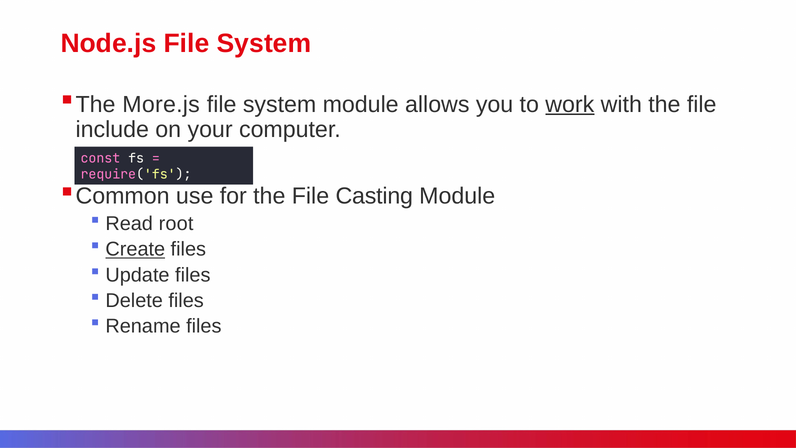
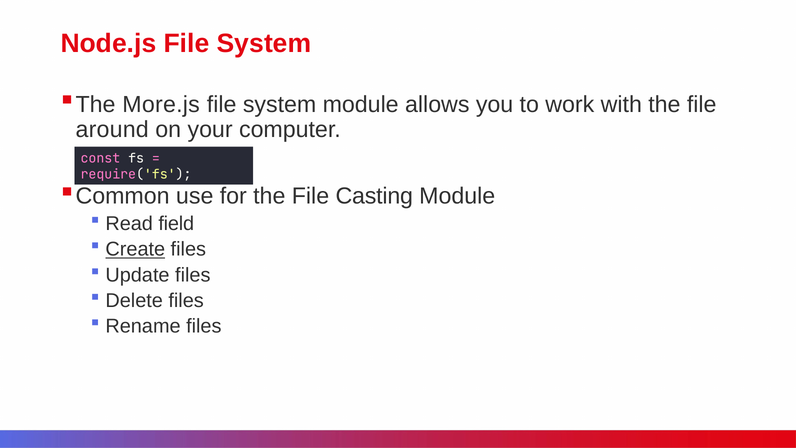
work underline: present -> none (570, 104)
include: include -> around (112, 129)
root: root -> field (176, 224)
